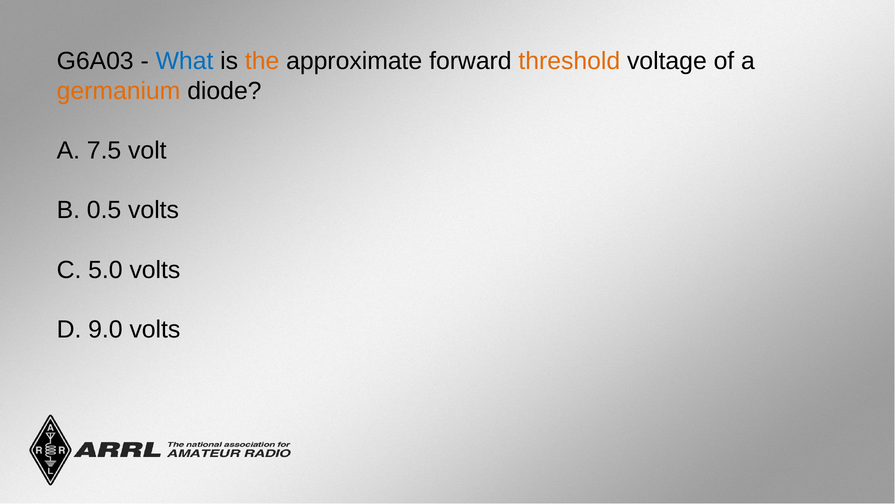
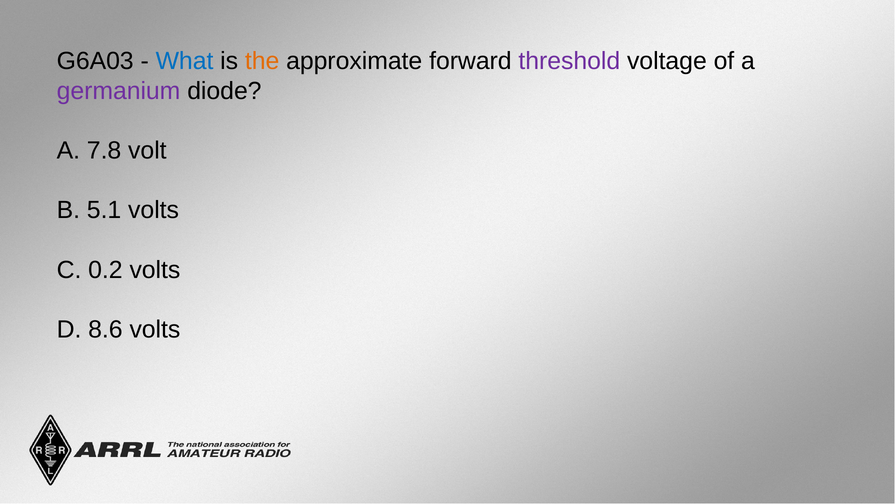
threshold colour: orange -> purple (569, 61)
germanium colour: orange -> purple (119, 91)
7.5: 7.5 -> 7.8 (104, 150)
0.5: 0.5 -> 5.1 (104, 210)
5.0: 5.0 -> 0.2 (105, 270)
9.0: 9.0 -> 8.6 (105, 329)
